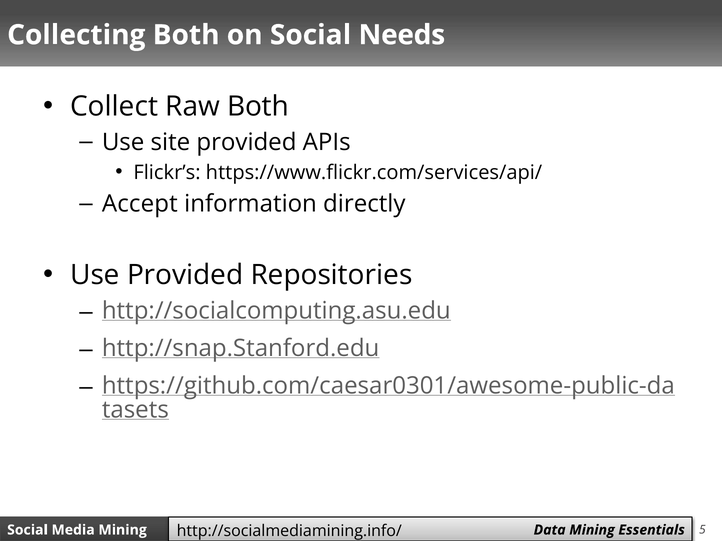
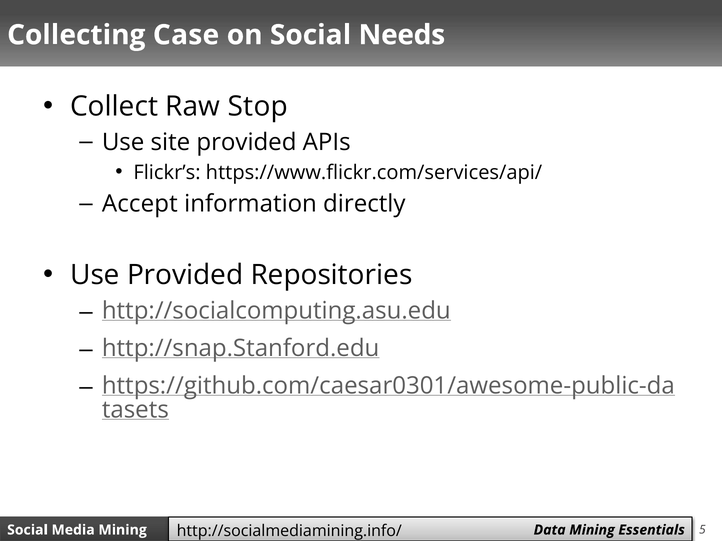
Collecting Both: Both -> Case (186, 35)
Raw Both: Both -> Stop (258, 107)
